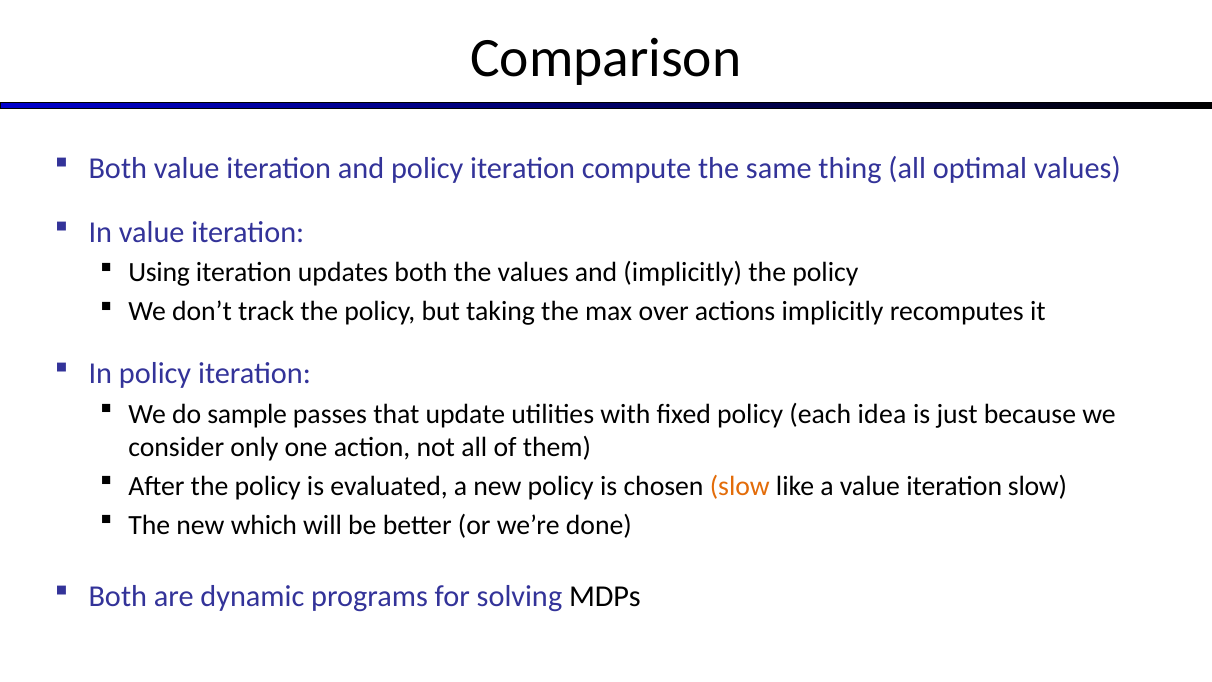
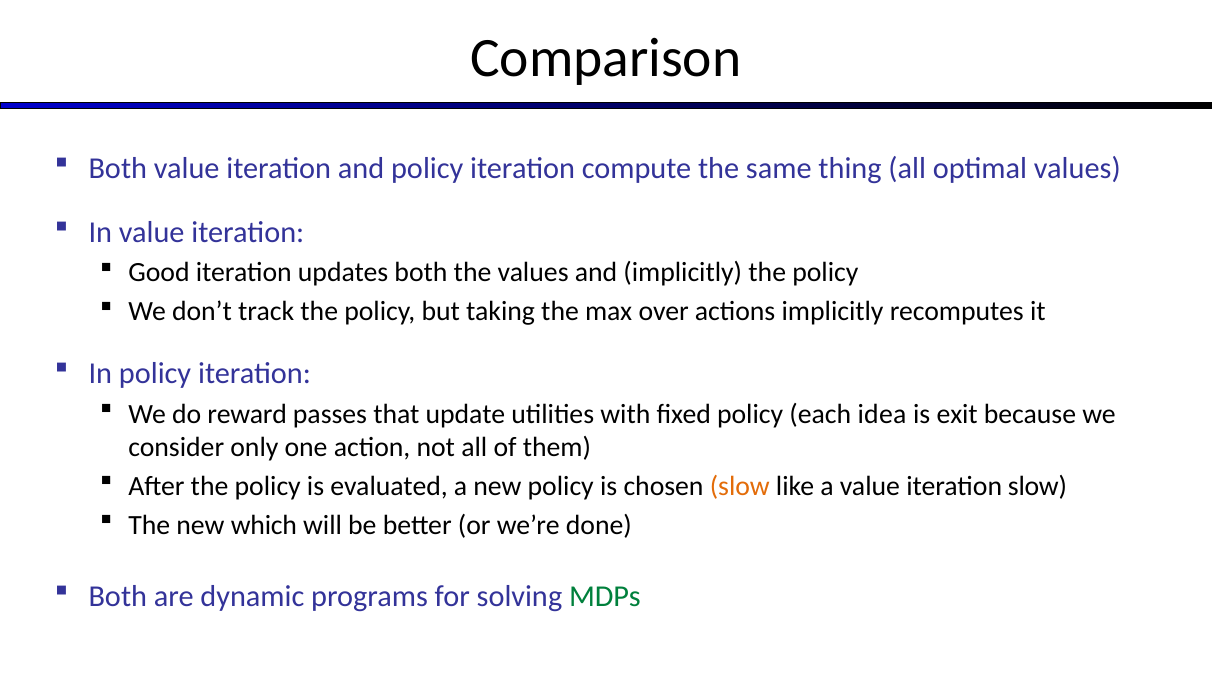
Using: Using -> Good (159, 273)
sample: sample -> reward (247, 414)
just: just -> exit (957, 414)
MDPs colour: black -> green (605, 596)
